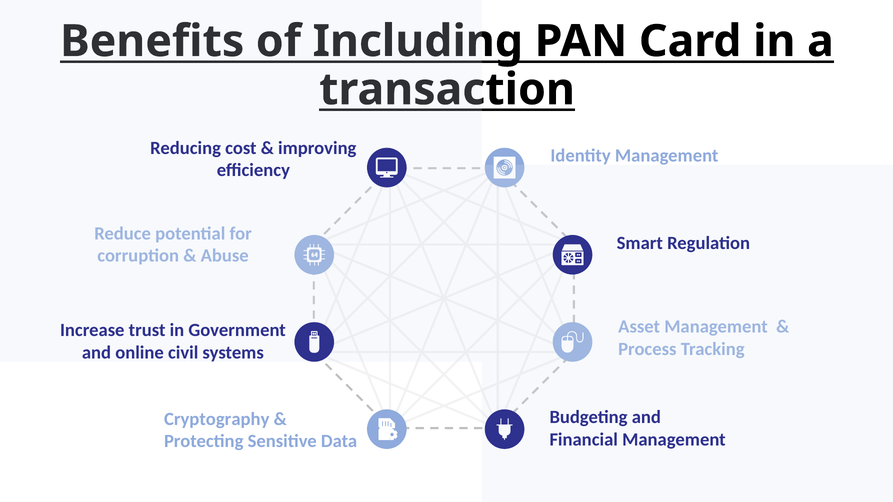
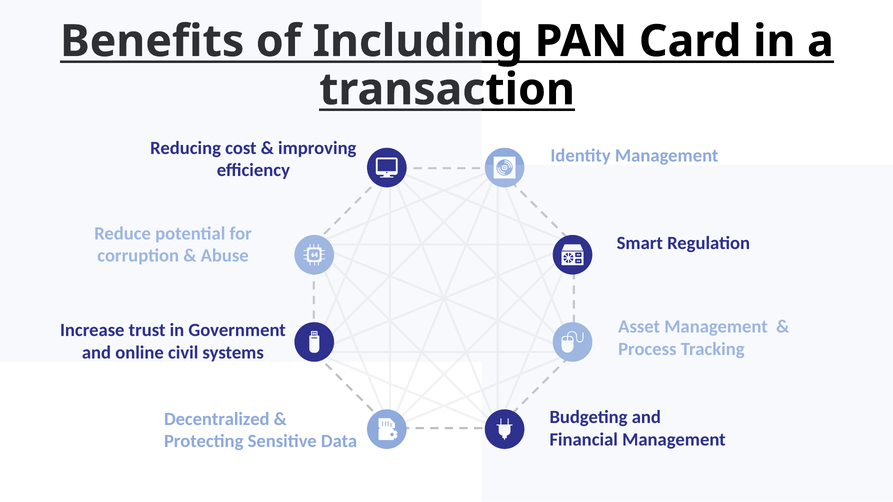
Cryptography: Cryptography -> Decentralized (217, 419)
